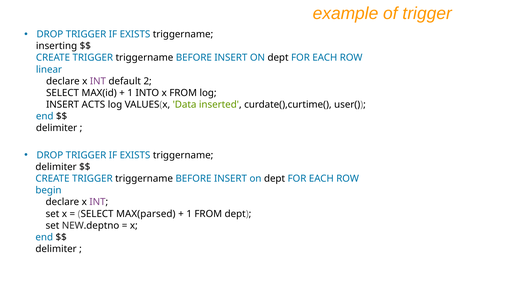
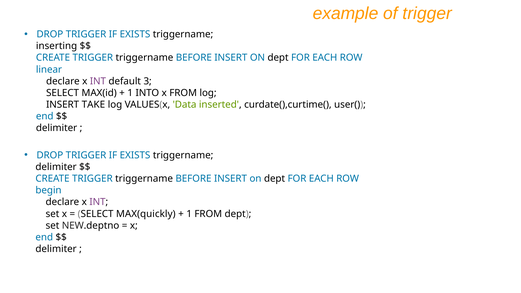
2: 2 -> 3 (148, 81)
ACTS: ACTS -> TAKE (93, 105)
MAX(parsed: MAX(parsed -> MAX(quickly (146, 214)
